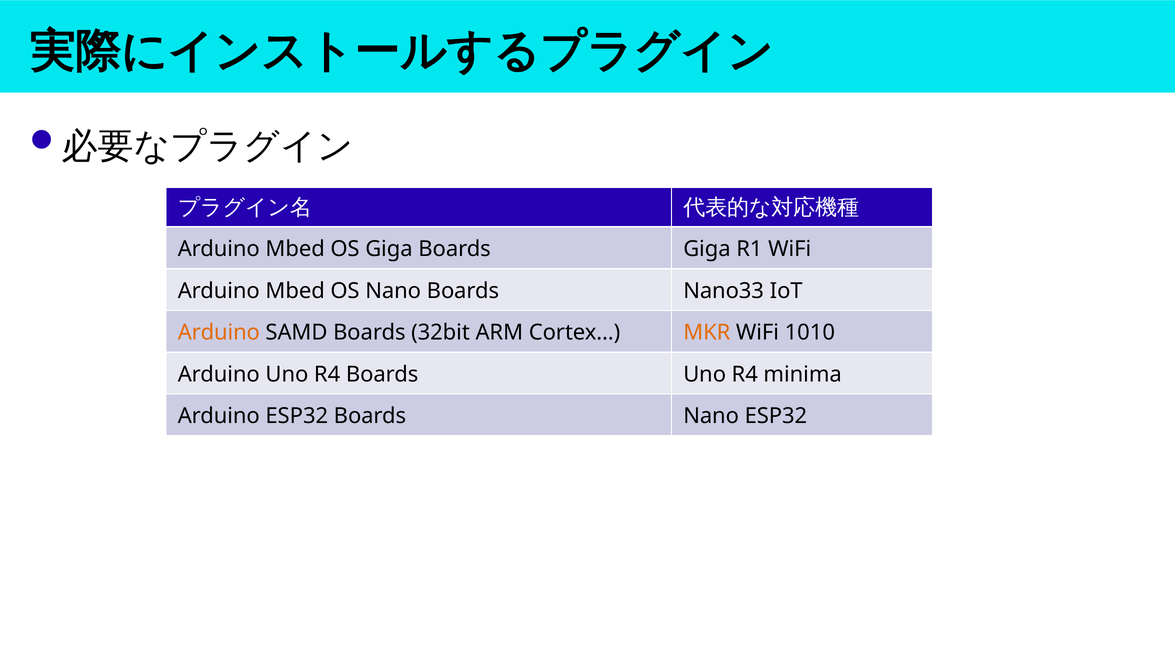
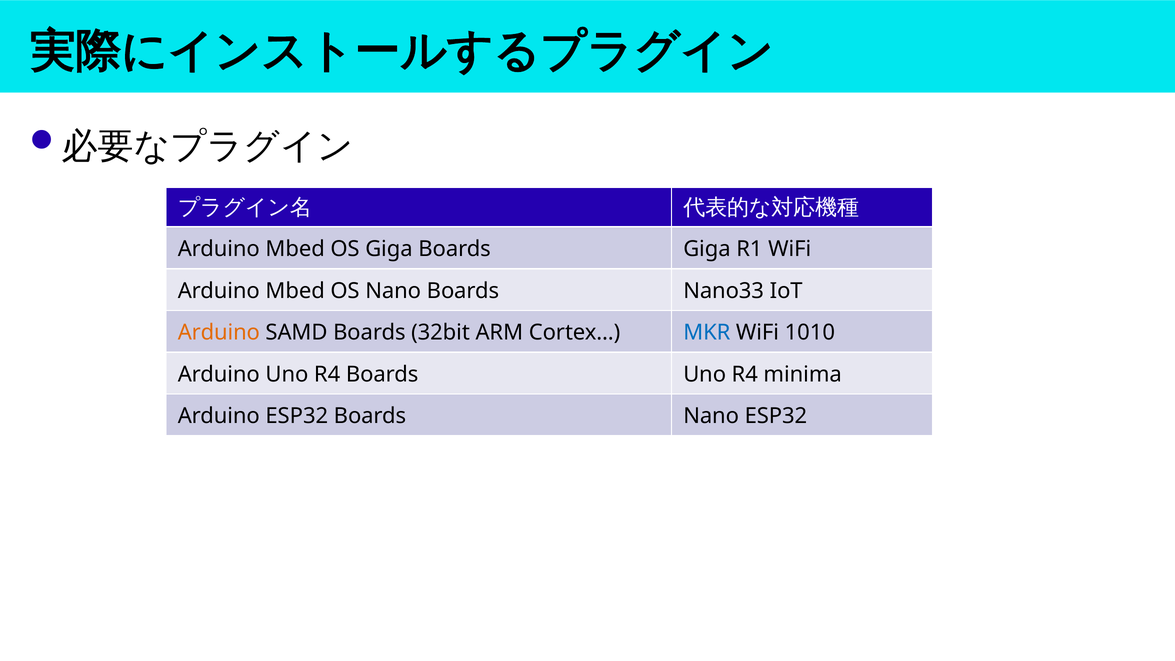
MKR colour: orange -> blue (707, 333)
